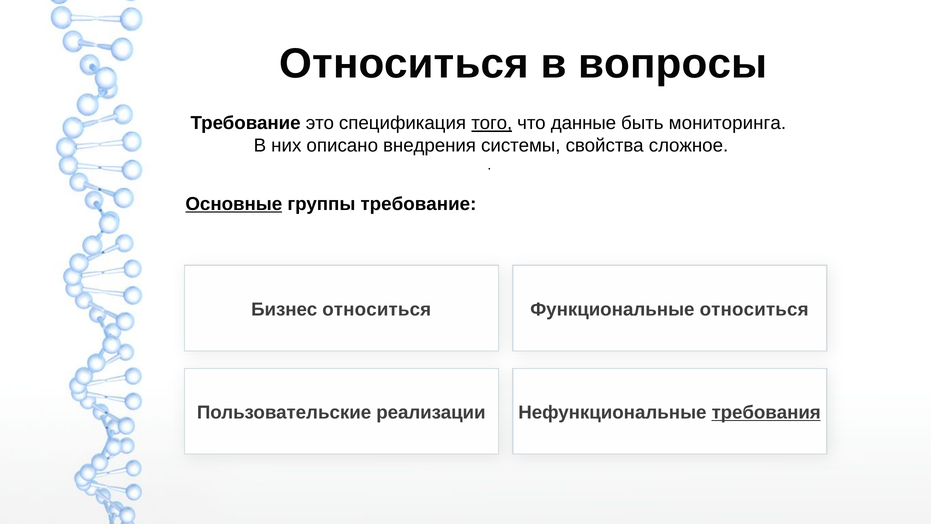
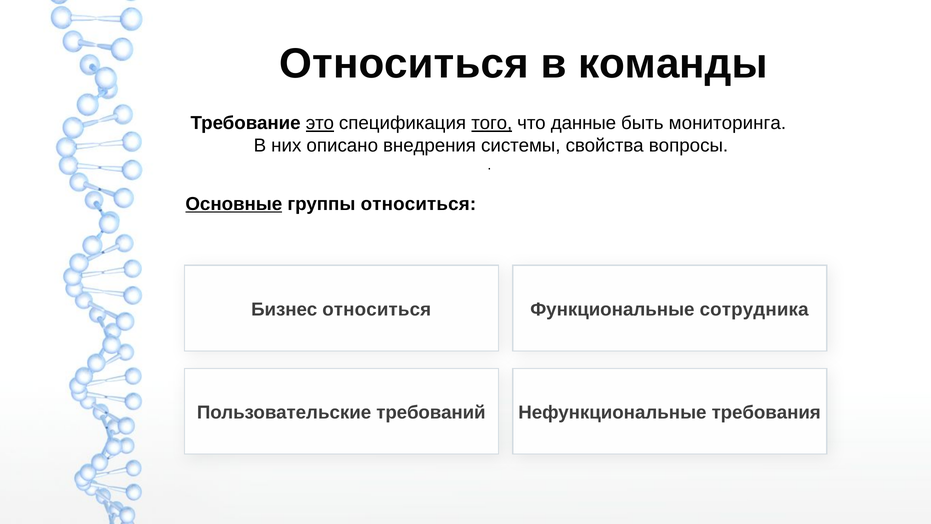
вопросы: вопросы -> команды (673, 64)
это underline: none -> present (320, 123)
сложное: сложное -> вопросы (688, 146)
группы требование: требование -> относиться (418, 204)
Функциональные относиться: относиться -> сотрудника (754, 309)
реализации: реализации -> требований (431, 412)
требования underline: present -> none (766, 412)
